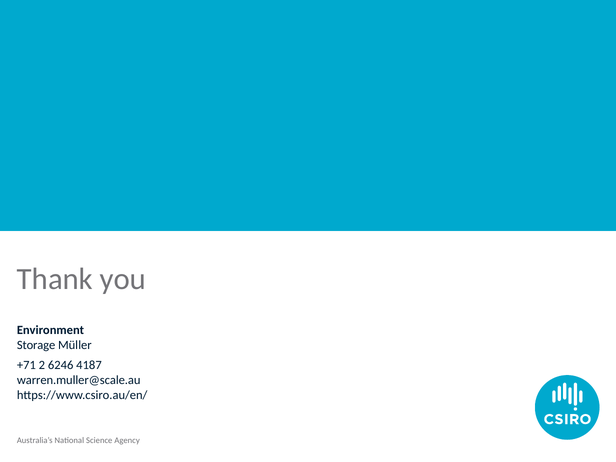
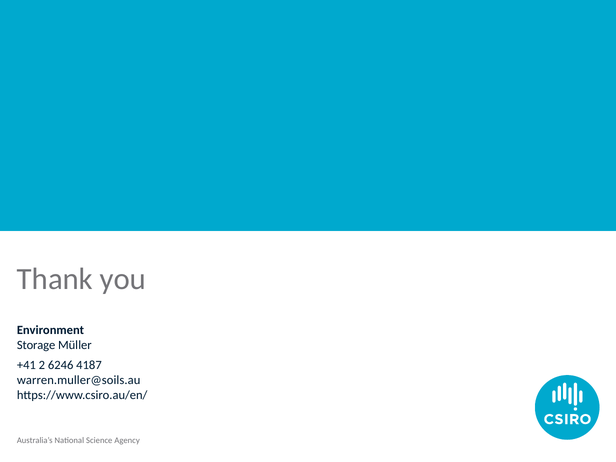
+71: +71 -> +41 (26, 365)
warren.muller@scale.au: warren.muller@scale.au -> warren.muller@soils.au (79, 380)
